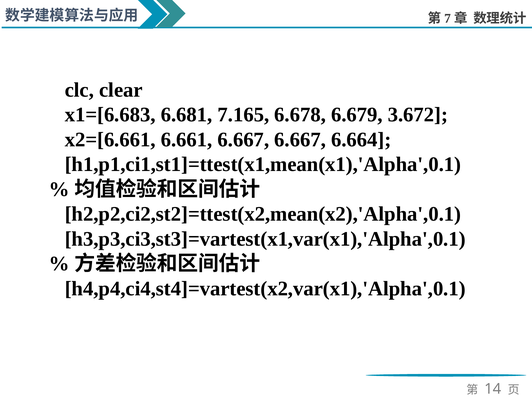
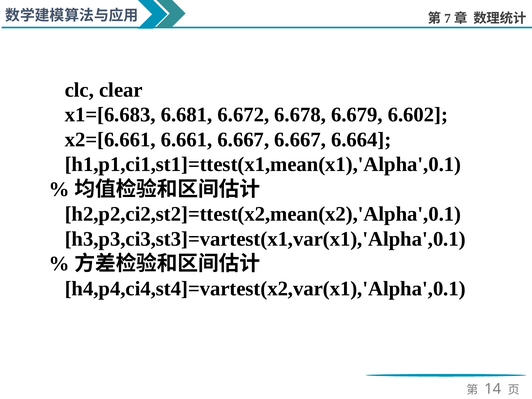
7.165: 7.165 -> 6.672 (243, 115)
3.672: 3.672 -> 6.602 (418, 115)
